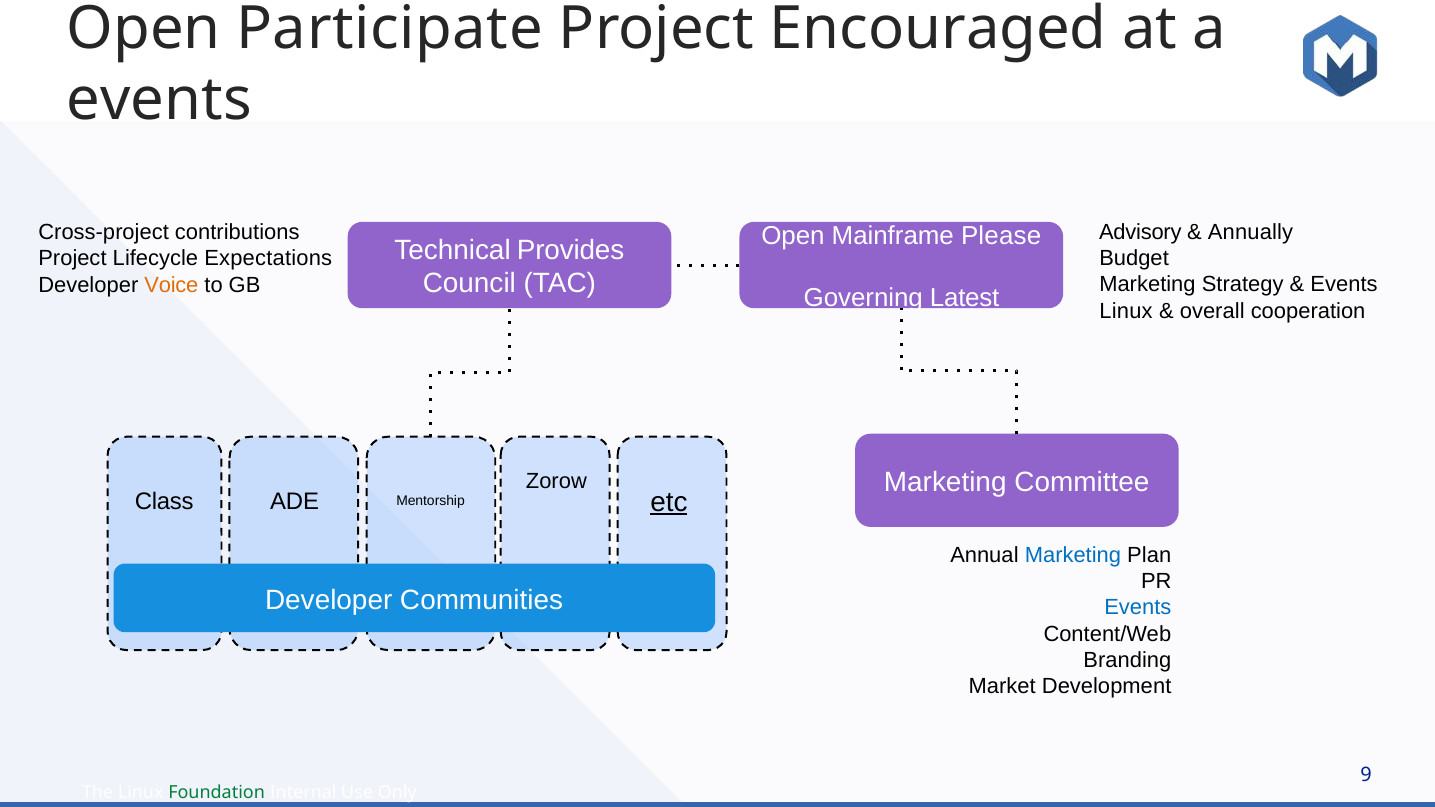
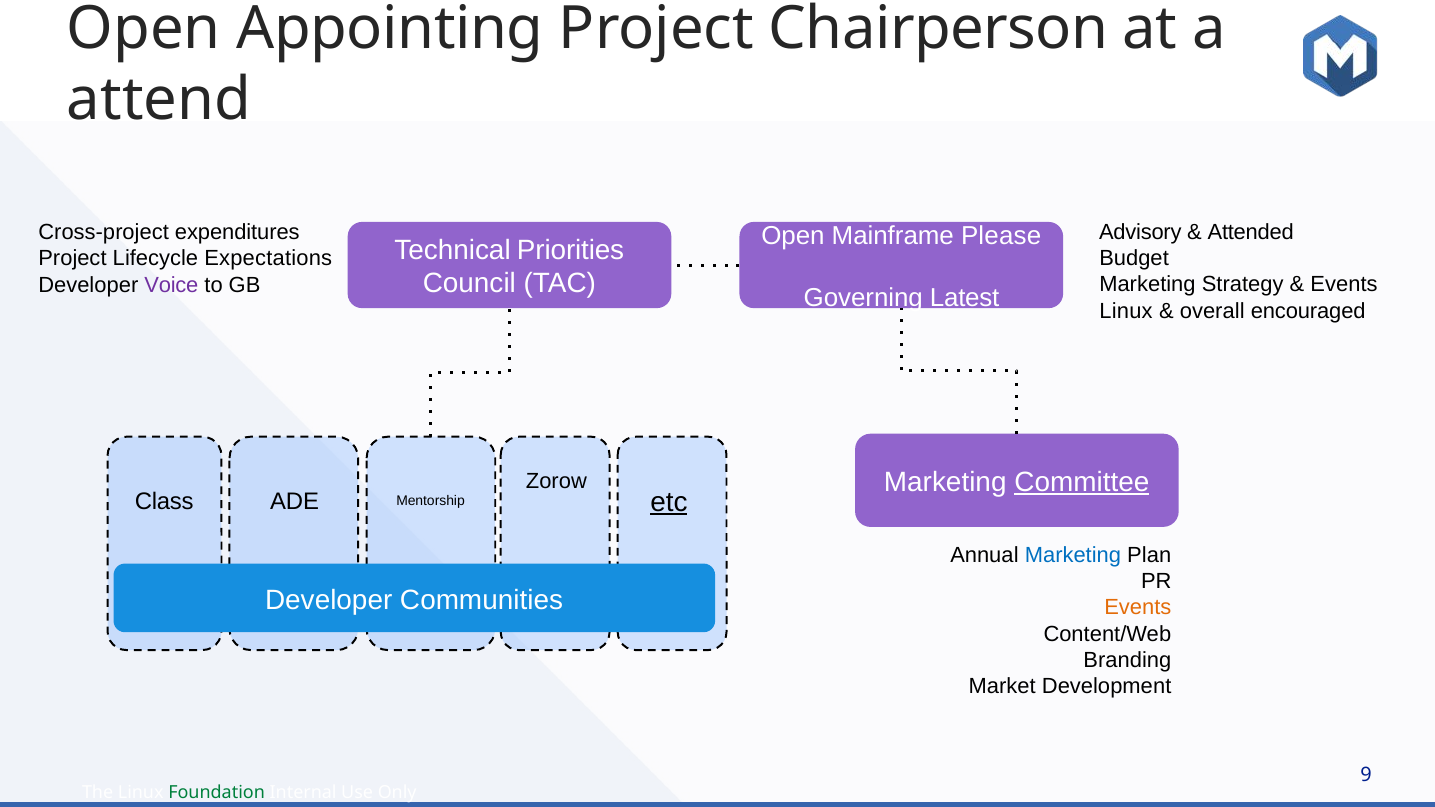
Participate: Participate -> Appointing (390, 28)
Encouraged: Encouraged -> Chairperson (938, 28)
events: events -> attend (159, 100)
Annually: Annually -> Attended (1251, 232)
contributions: contributions -> expenditures (237, 232)
Provides: Provides -> Priorities (571, 250)
Voice colour: orange -> purple (171, 285)
cooperation: cooperation -> encouraged (1308, 311)
Committee underline: none -> present (1082, 482)
Events colour: blue -> orange (1138, 608)
